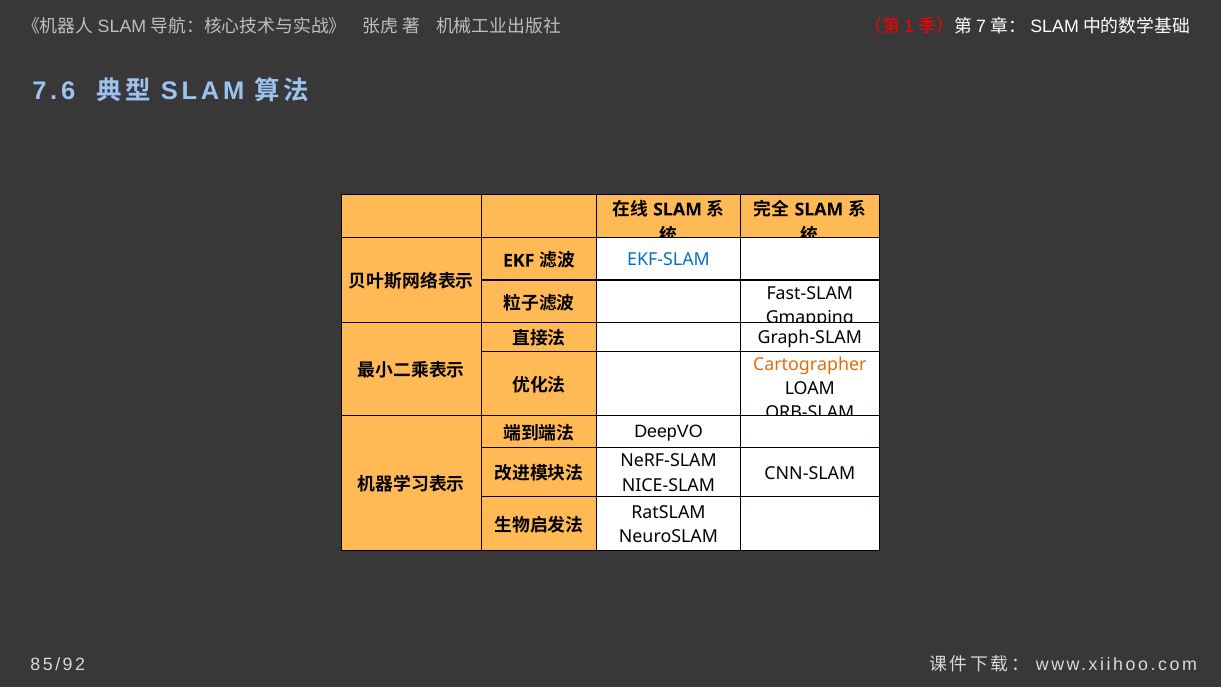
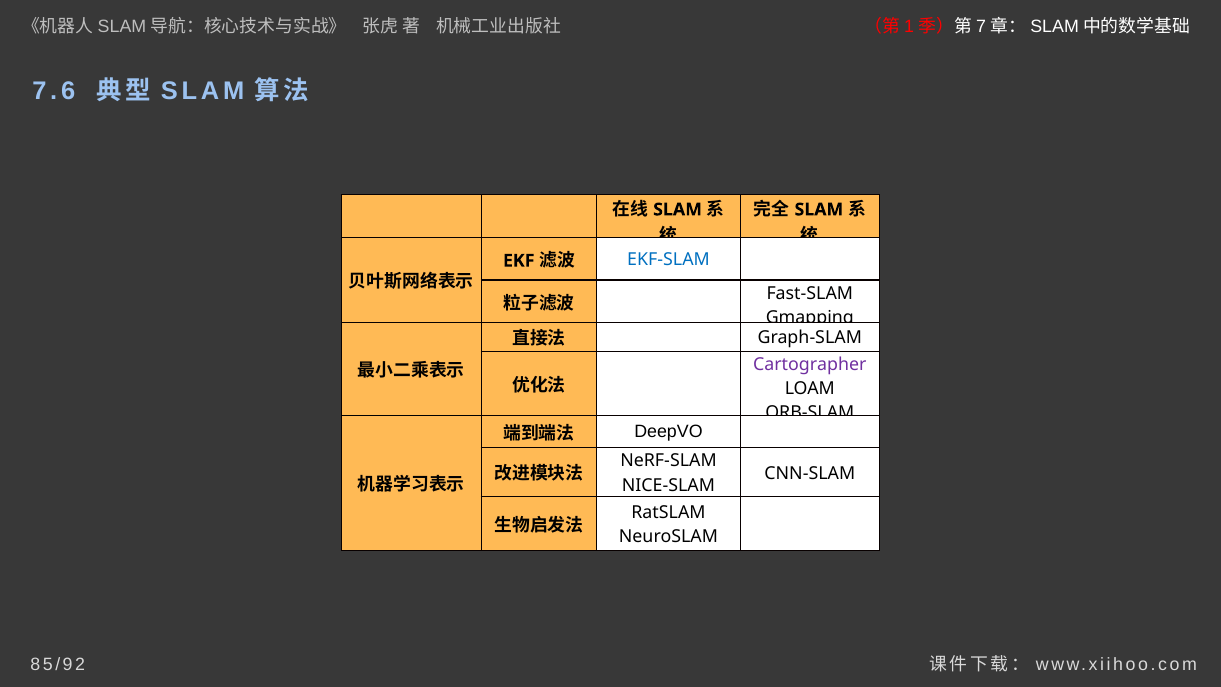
Cartographer colour: orange -> purple (810, 364)
